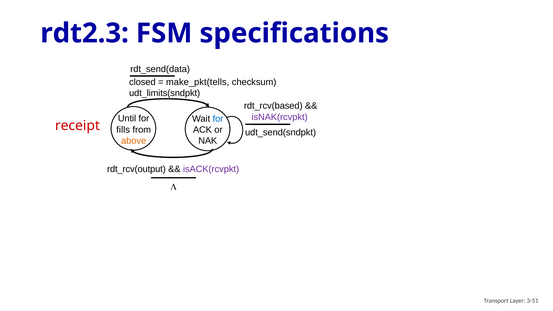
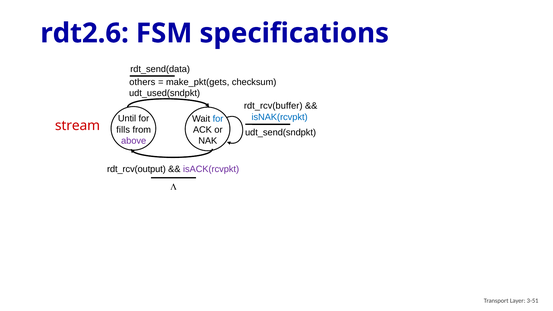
rdt2.3: rdt2.3 -> rdt2.6 (85, 33)
closed: closed -> others (142, 82)
make_pkt(tells: make_pkt(tells -> make_pkt(gets (198, 82)
udt_limits(sndpkt: udt_limits(sndpkt -> udt_used(sndpkt (165, 93)
rdt_rcv(based: rdt_rcv(based -> rdt_rcv(buffer (273, 106)
isNAK(rcvpkt colour: purple -> blue (280, 117)
receipt: receipt -> stream (78, 125)
above colour: orange -> purple (134, 141)
